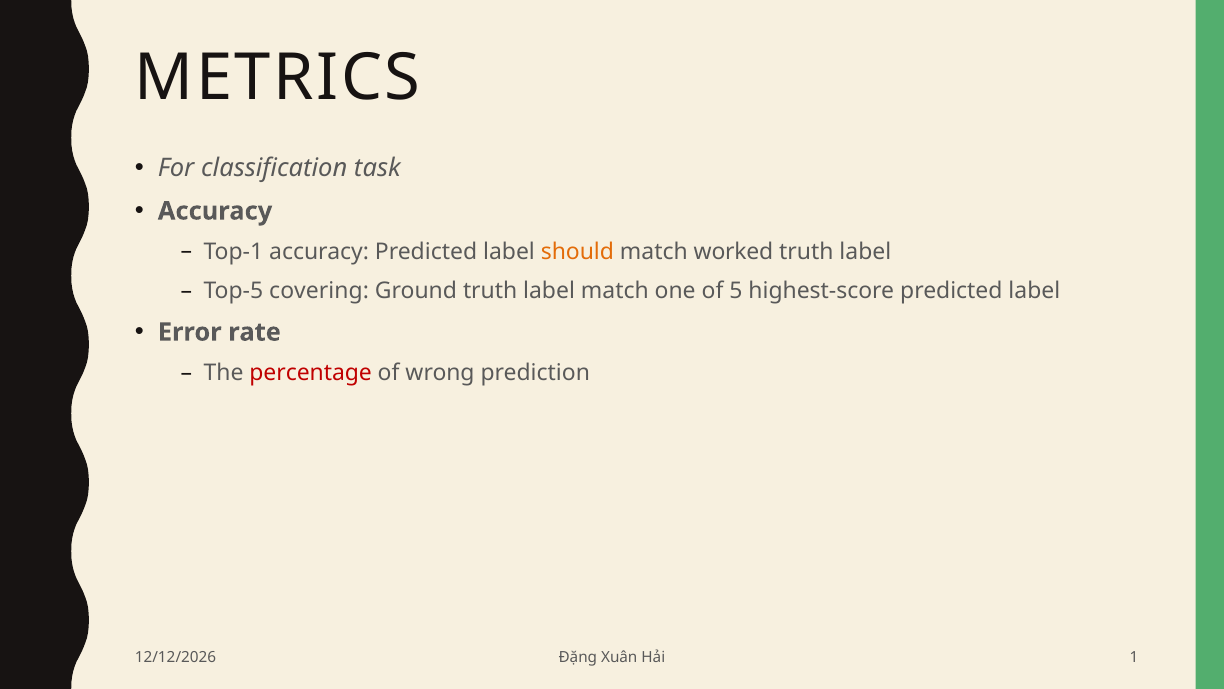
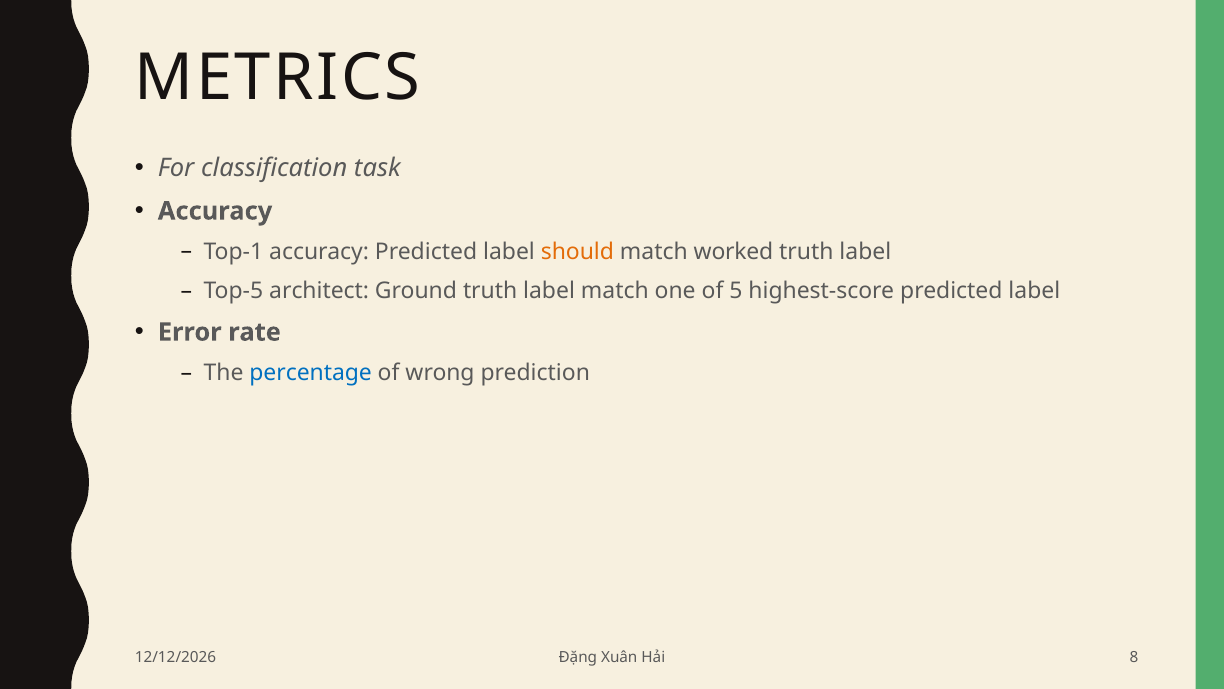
covering: covering -> architect (319, 291)
percentage colour: red -> blue (311, 373)
1: 1 -> 8 (1134, 657)
